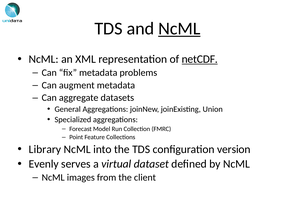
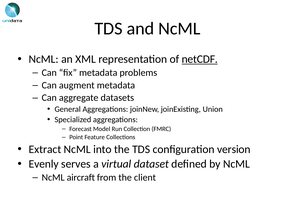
NcML underline: present -> none (179, 29)
Library: Library -> Extract (45, 149)
images: images -> aircraft (81, 178)
